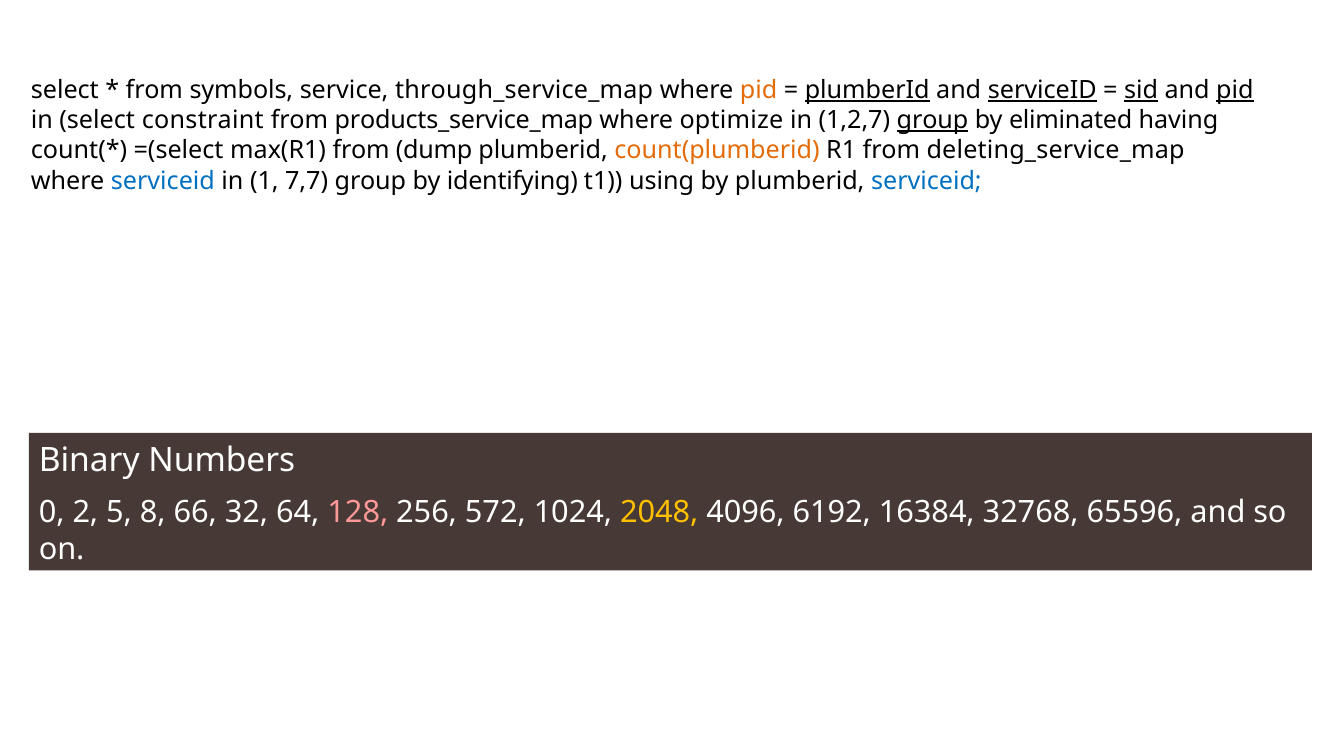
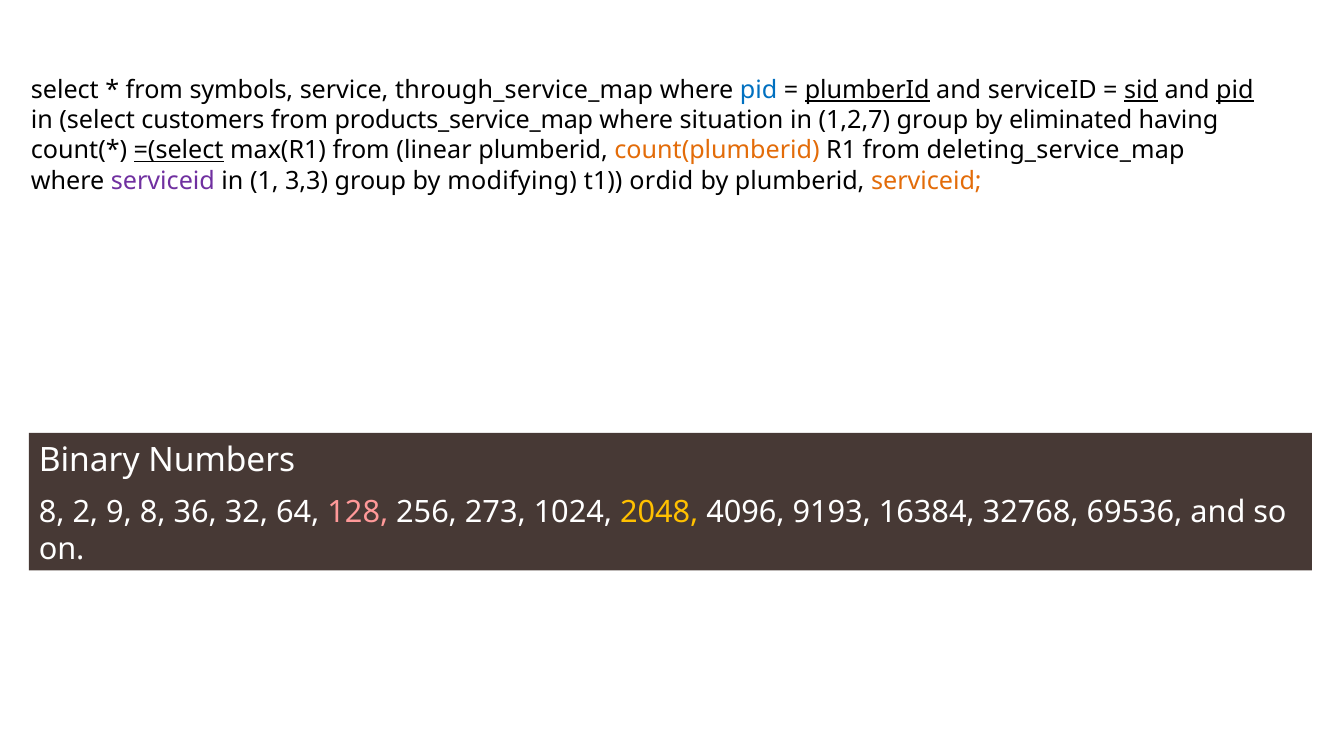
pid colour: orange -> blue (759, 90)
serviceID underline: present -> none (1042, 90)
constraint: constraint -> customers (203, 120)
optimize: optimize -> situation (731, 120)
group underline: present -> none (933, 120)
=(select underline: none -> present (179, 150)
dump: dump -> linear (434, 150)
serviceid colour: blue -> purple (163, 181)
7,7: 7,7 -> 3,3 (307, 181)
identifying: identifying -> modifying (512, 181)
using: using -> ordid (661, 181)
serviceid colour: blue -> orange (926, 181)
0: 0 -> 8 (52, 512)
5: 5 -> 9 (119, 512)
66: 66 -> 36 (195, 512)
572: 572 -> 273 (495, 512)
6192: 6192 -> 9193 (832, 512)
65596: 65596 -> 69536 (1134, 512)
